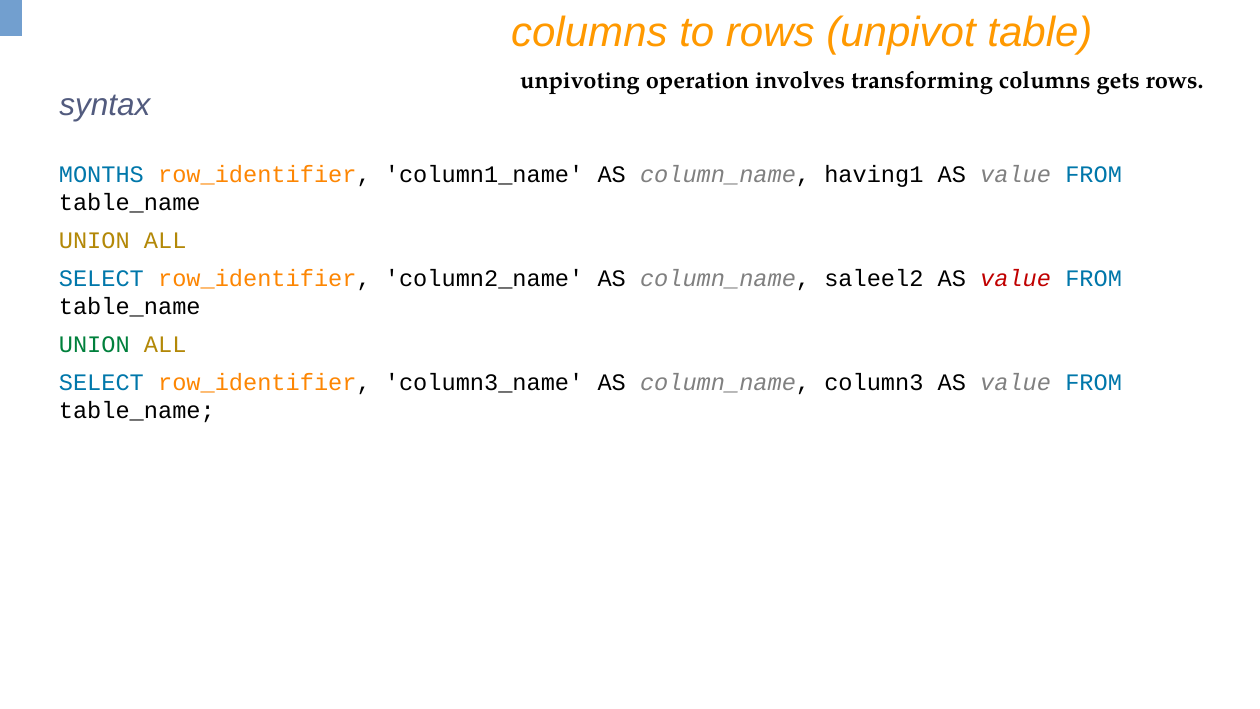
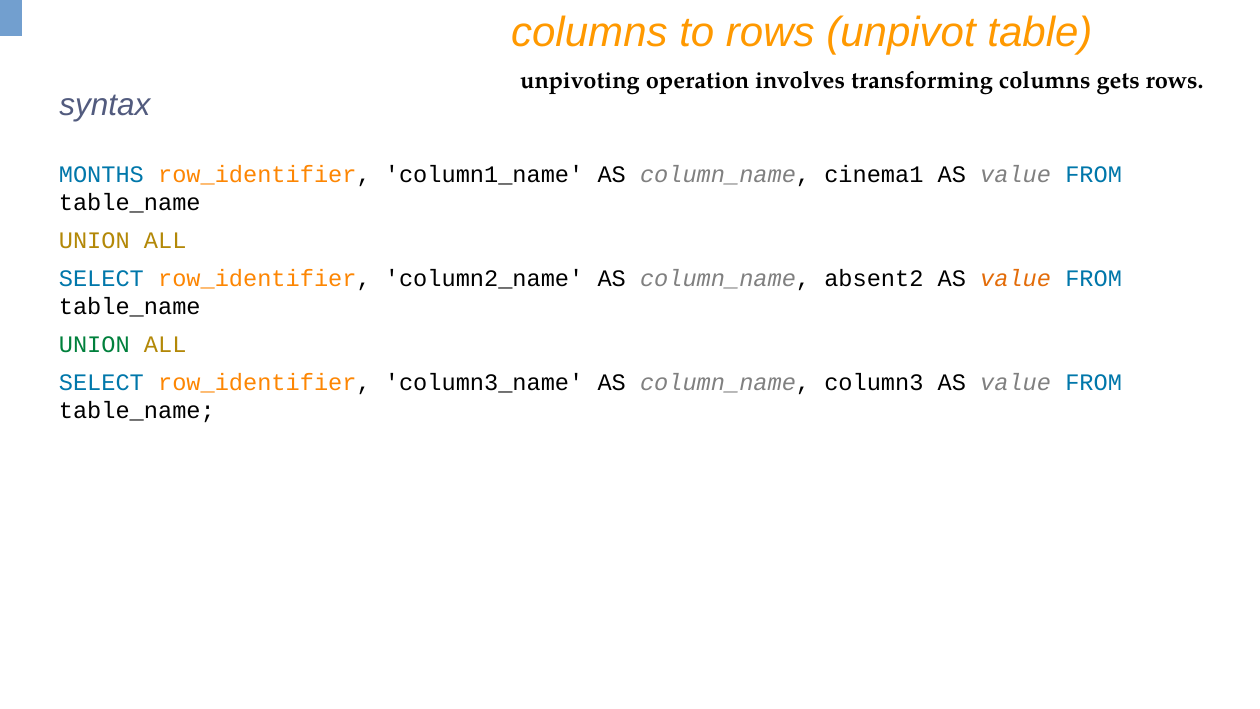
having1: having1 -> cinema1 (874, 174)
saleel2: saleel2 -> absent2 (874, 278)
value colour: red -> orange (1016, 278)
